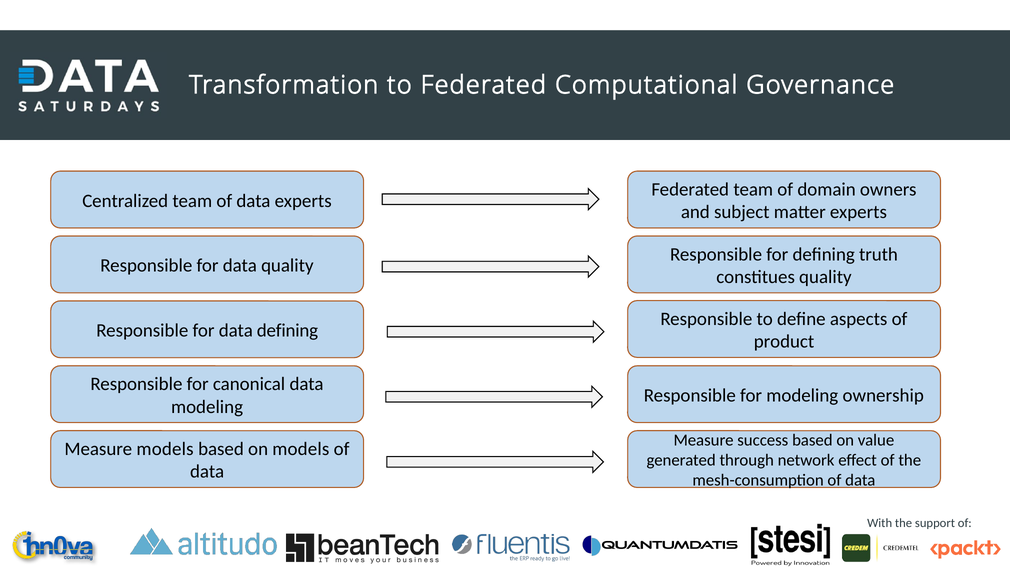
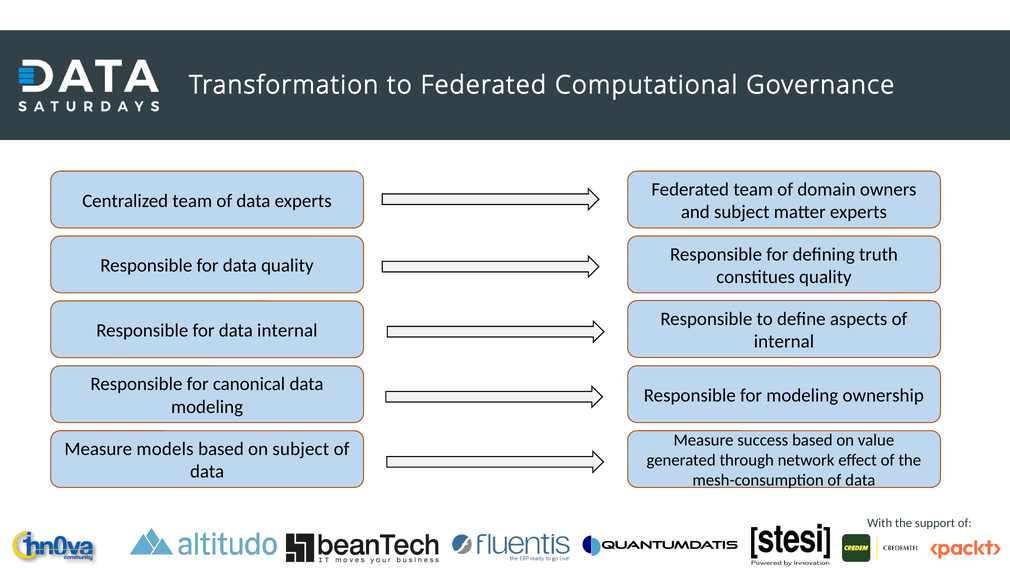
data defining: defining -> internal (287, 331)
product: product -> internal (784, 342)
on models: models -> subject (301, 449)
